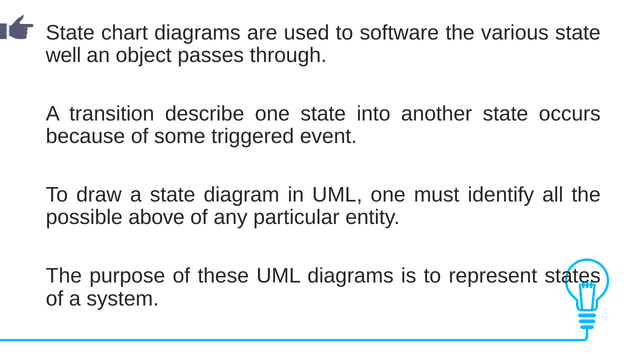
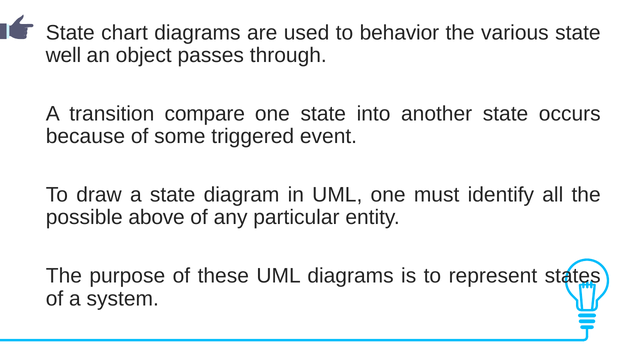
software: software -> behavior (399, 33)
describe: describe -> compare (205, 114)
